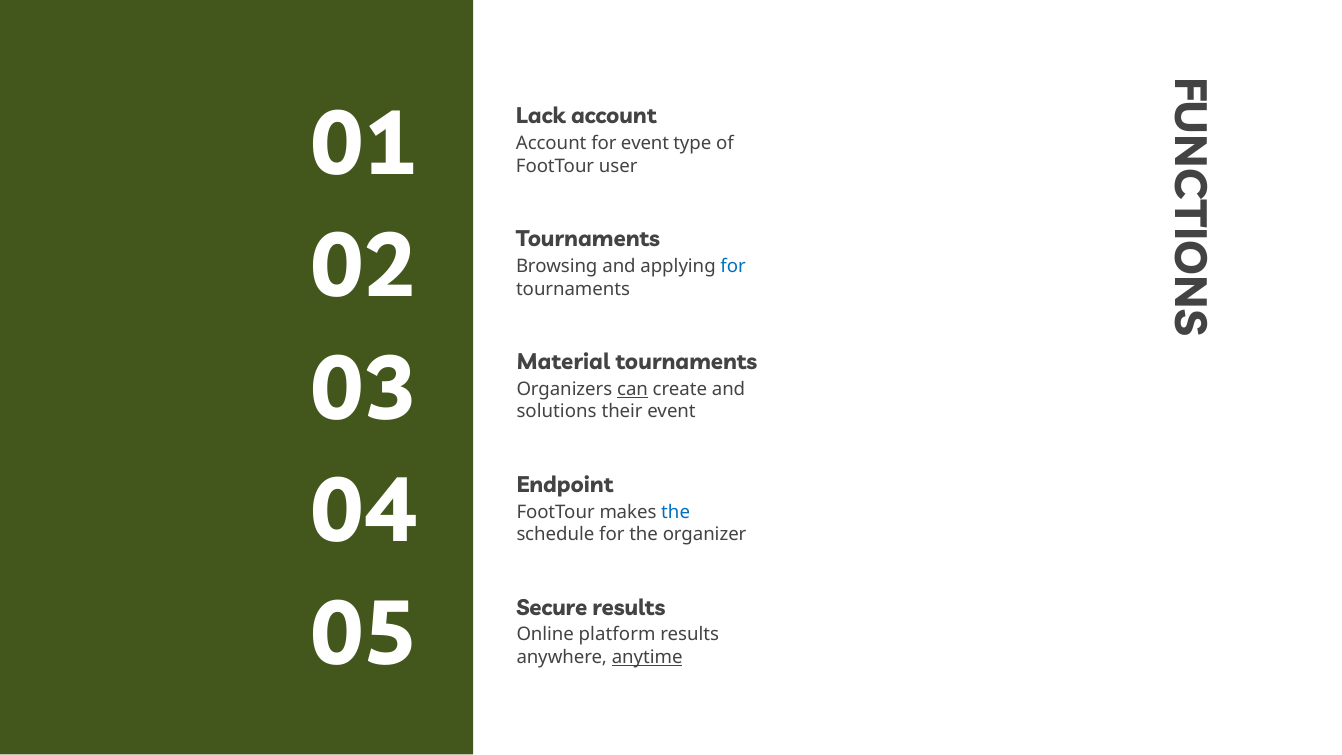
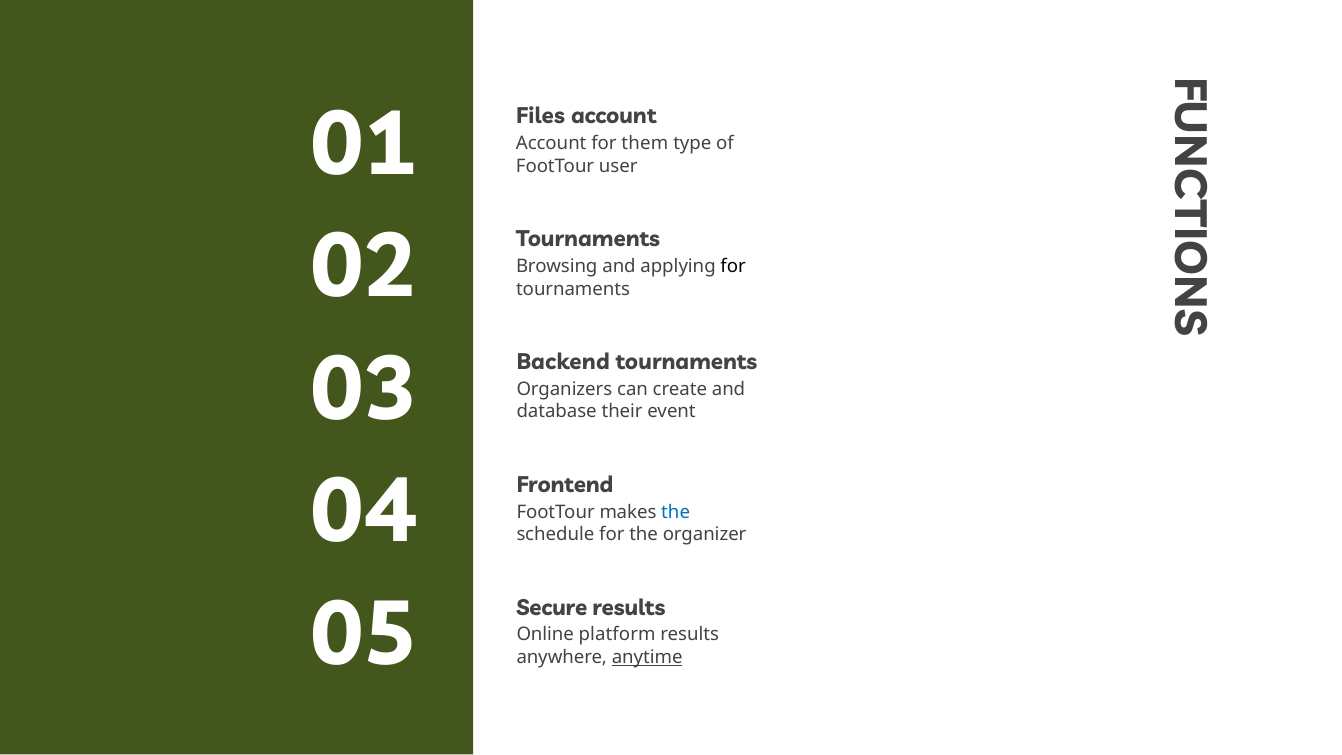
Lack: Lack -> Files (541, 116)
for event: event -> them (645, 144)
for colour: blue -> black (733, 266)
Material: Material -> Backend (563, 362)
can underline: present -> none (633, 389)
solutions: solutions -> database (557, 412)
Endpoint: Endpoint -> Frontend (565, 485)
